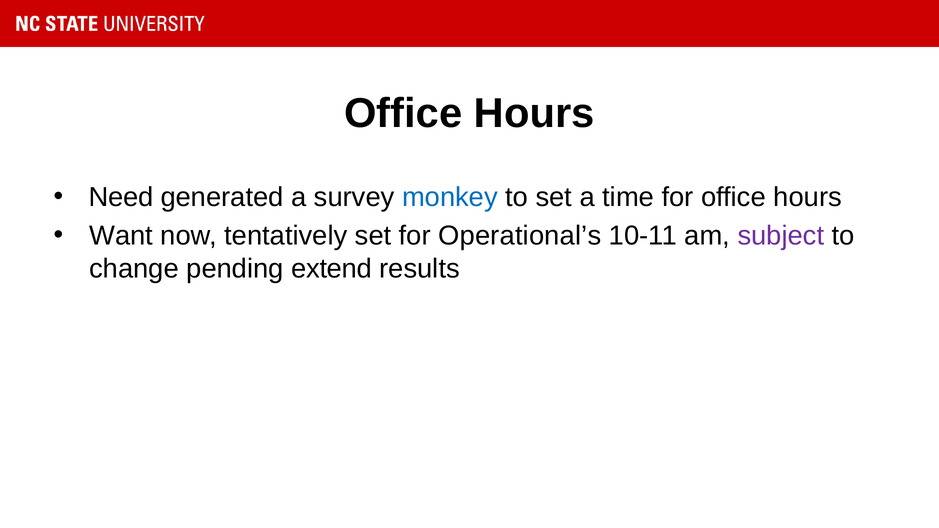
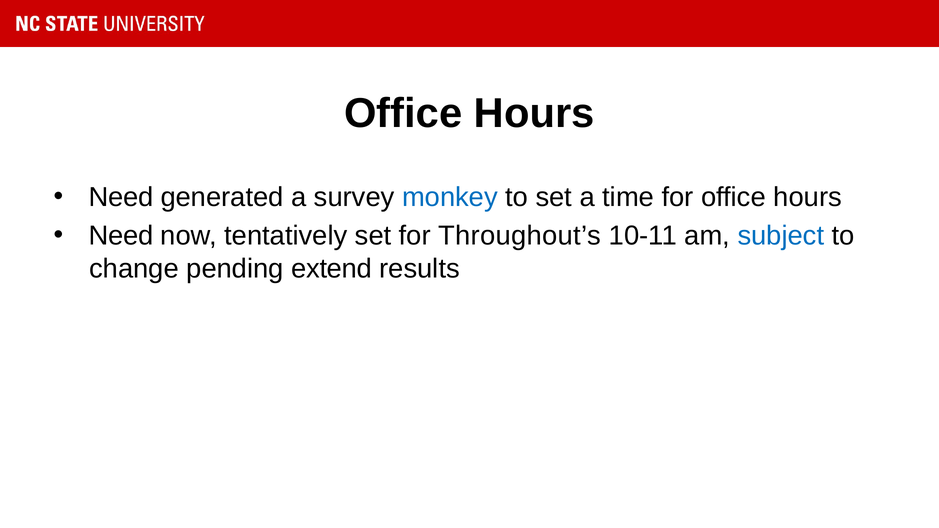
Want: Want -> Need (121, 236)
Operational’s: Operational’s -> Throughout’s (520, 236)
subject colour: purple -> blue (781, 236)
